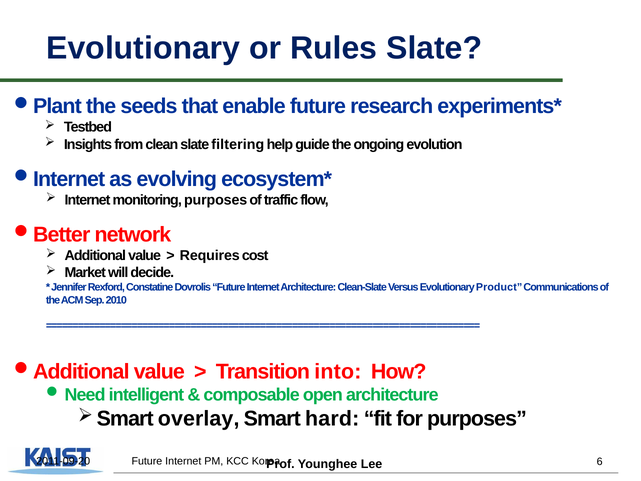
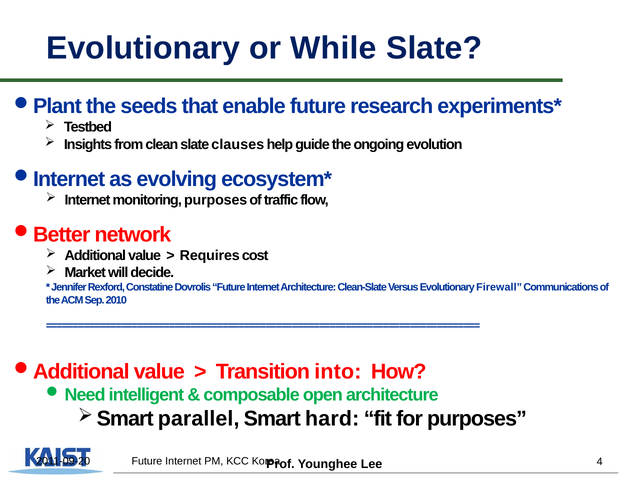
Rules: Rules -> While (333, 48)
filtering: filtering -> clauses (238, 144)
Product: Product -> Firewall (499, 287)
overlay: overlay -> parallel (199, 418)
6: 6 -> 4 (600, 462)
